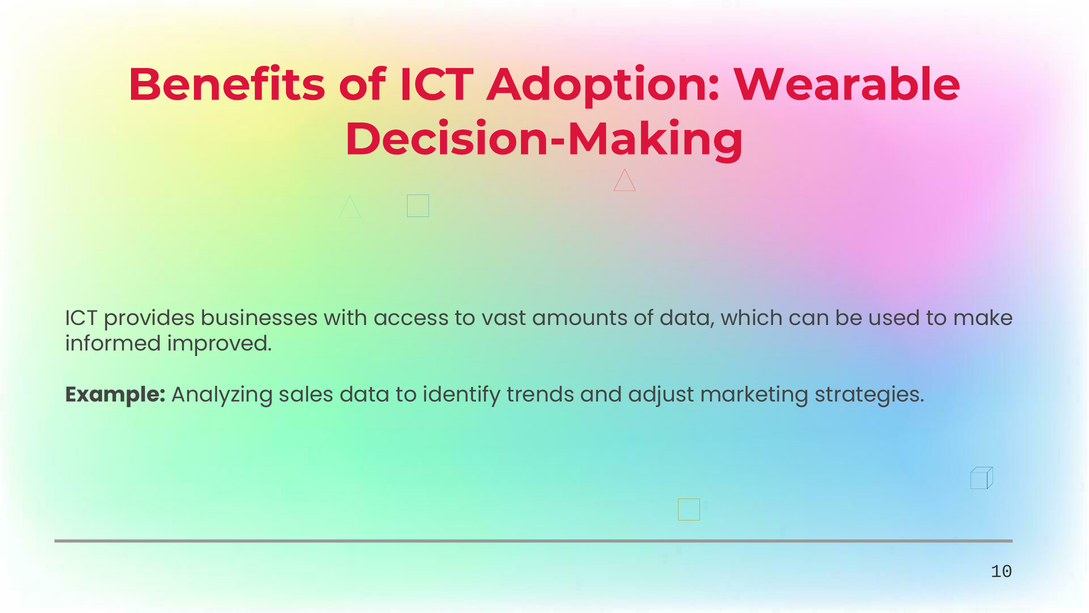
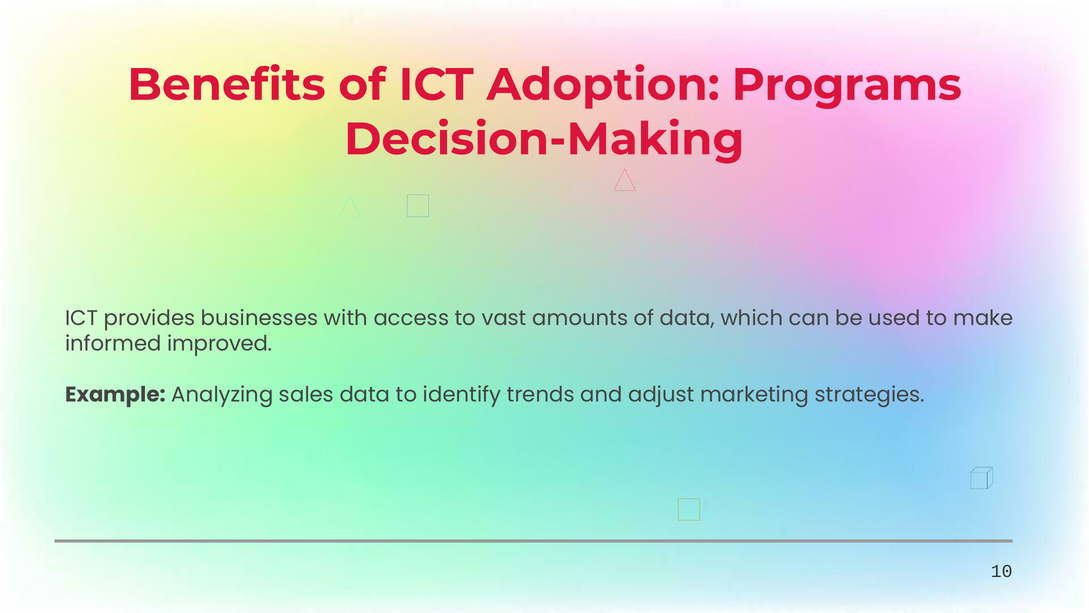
Wearable: Wearable -> Programs (847, 85)
